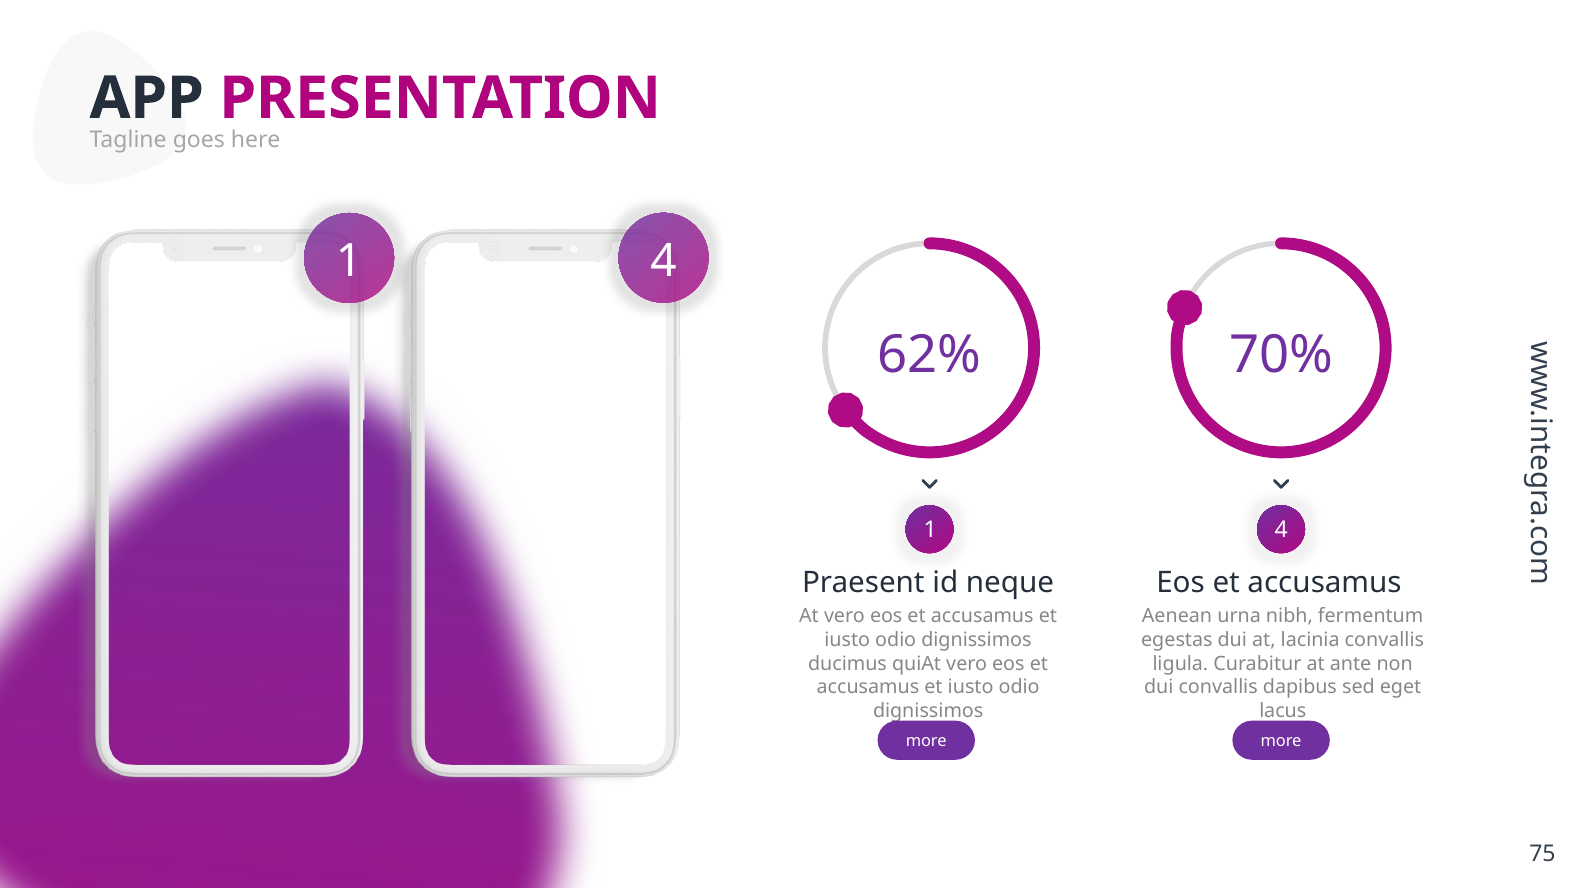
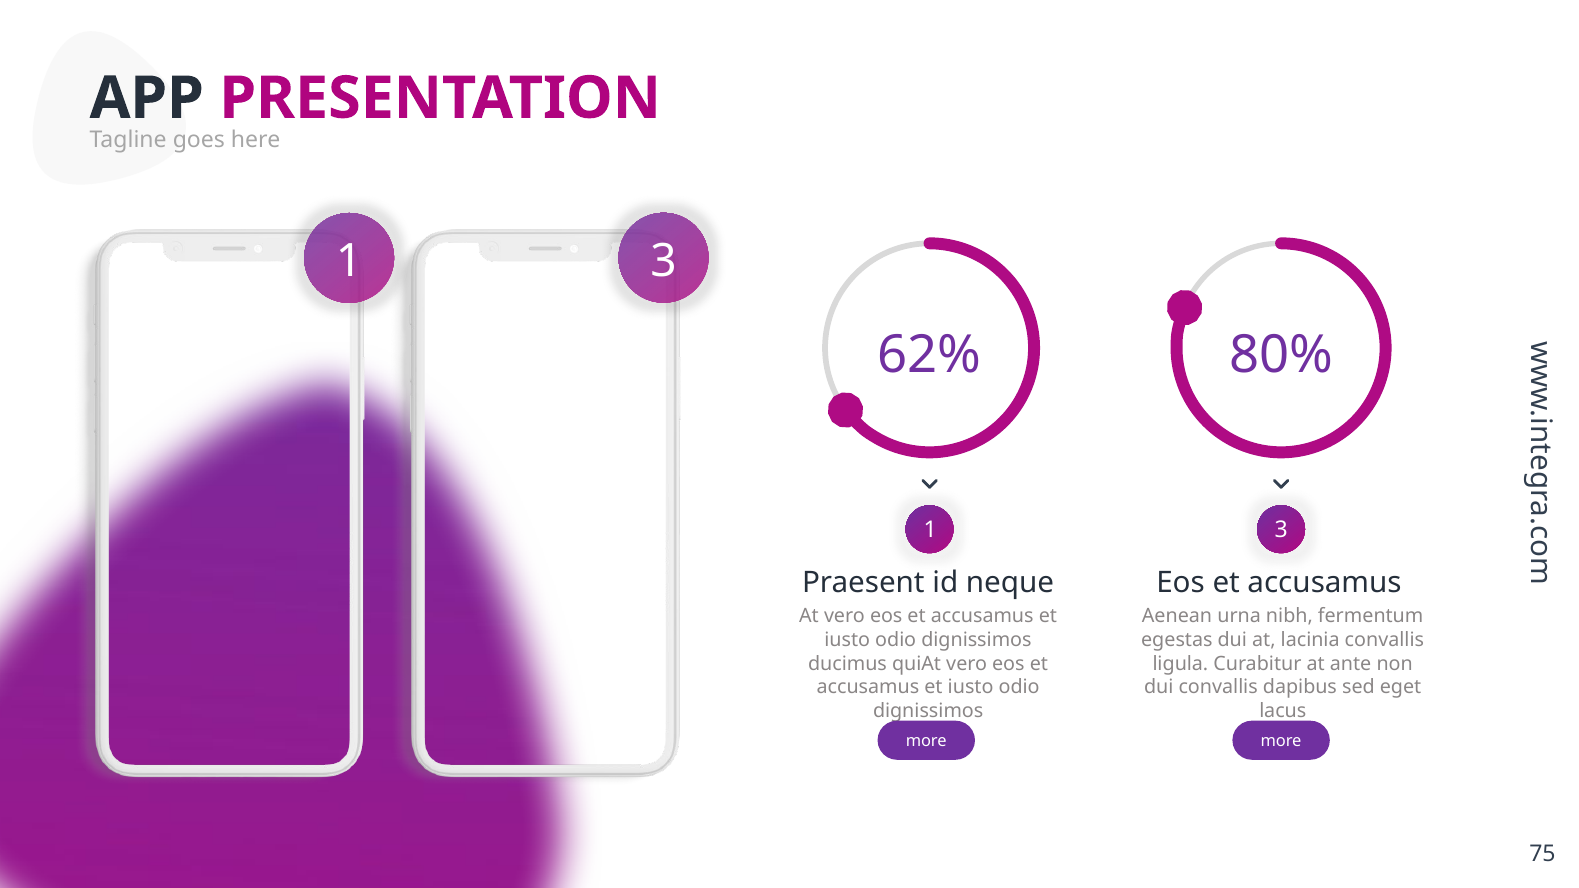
4: 4 -> 3 (664, 261)
70%: 70% -> 80% (1281, 355)
4: 4 -> 3 (1281, 530)
